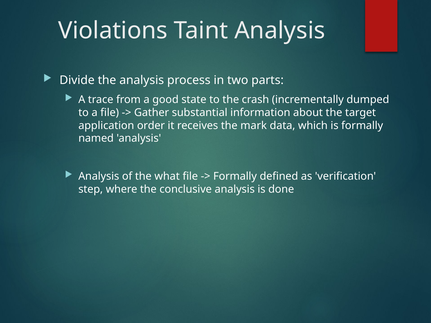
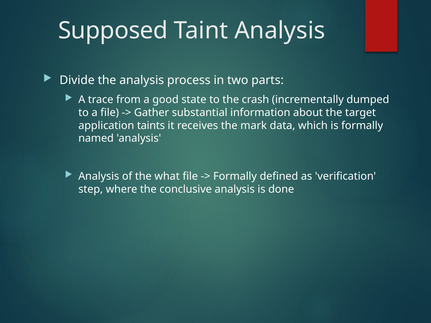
Violations: Violations -> Supposed (113, 30)
order: order -> taints (151, 126)
